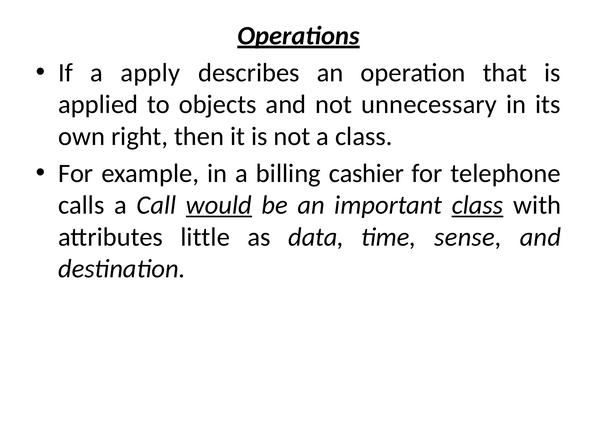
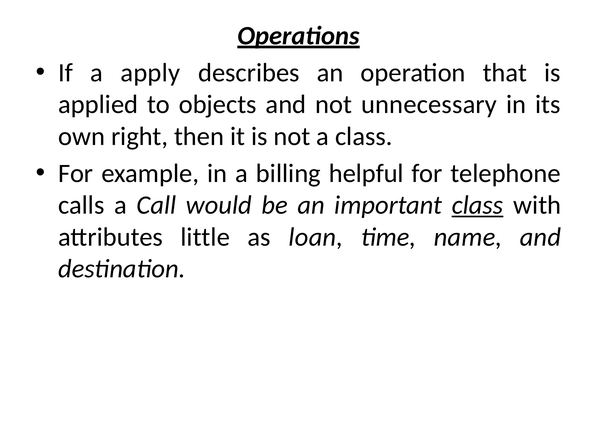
cashier: cashier -> helpful (366, 174)
would underline: present -> none (219, 206)
data: data -> loan (316, 237)
sense: sense -> name (468, 237)
